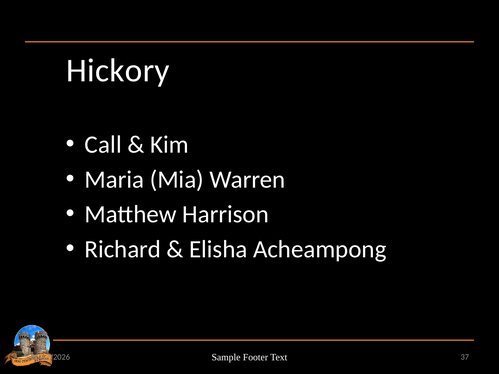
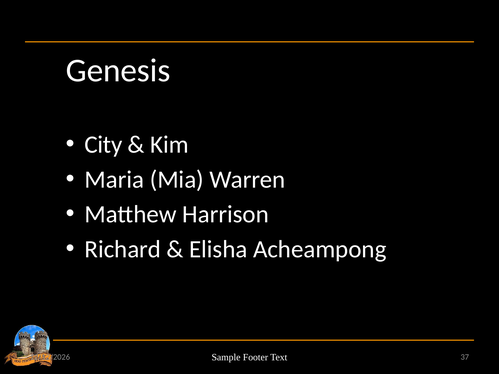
Hickory: Hickory -> Genesis (118, 70)
Call: Call -> City (103, 145)
